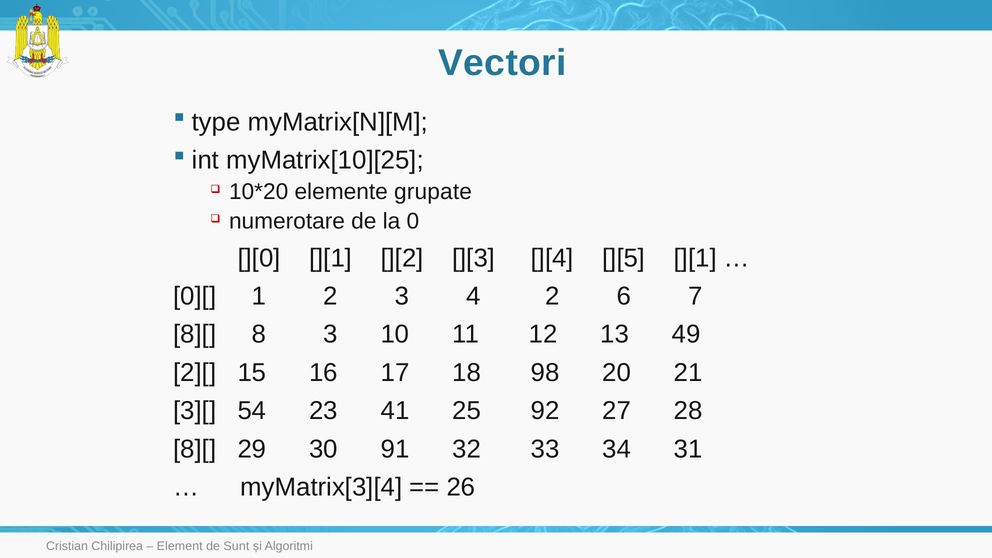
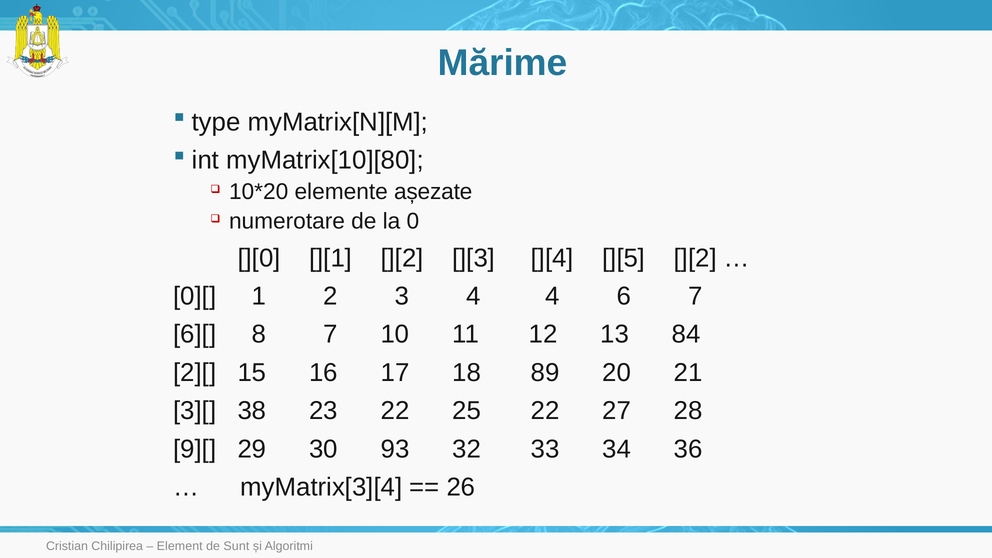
Vectori: Vectori -> Mărime (503, 63)
myMatrix[10][25: myMatrix[10][25 -> myMatrix[10][80 (325, 160)
grupate: grupate -> așezate (433, 192)
][5 ][1: ][1 -> ][2 (695, 258)
4 2: 2 -> 4 (552, 296)
8][: 8][ -> 6][ (195, 334)
8 3: 3 -> 7 (331, 334)
49: 49 -> 84 (686, 334)
98: 98 -> 89 (545, 373)
54: 54 -> 38 (252, 411)
23 41: 41 -> 22 (395, 411)
25 92: 92 -> 22 (545, 411)
8][: 8][ -> 9][ (195, 449)
91: 91 -> 93 (395, 449)
31: 31 -> 36 (688, 449)
